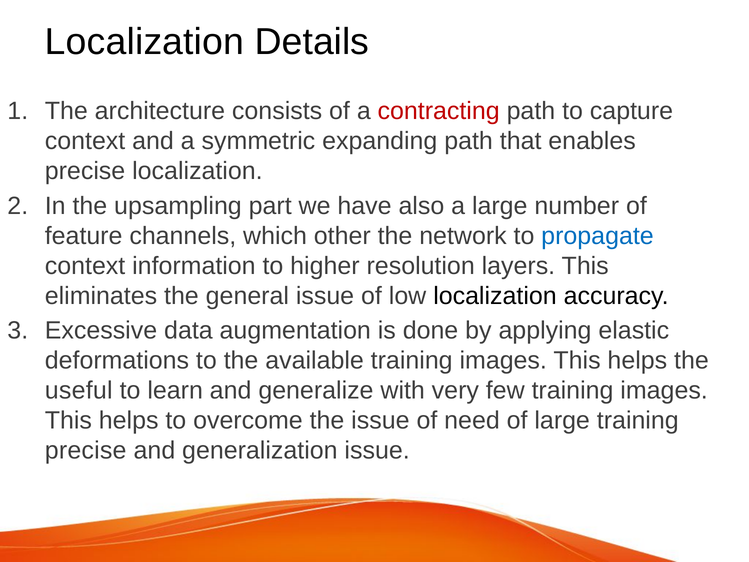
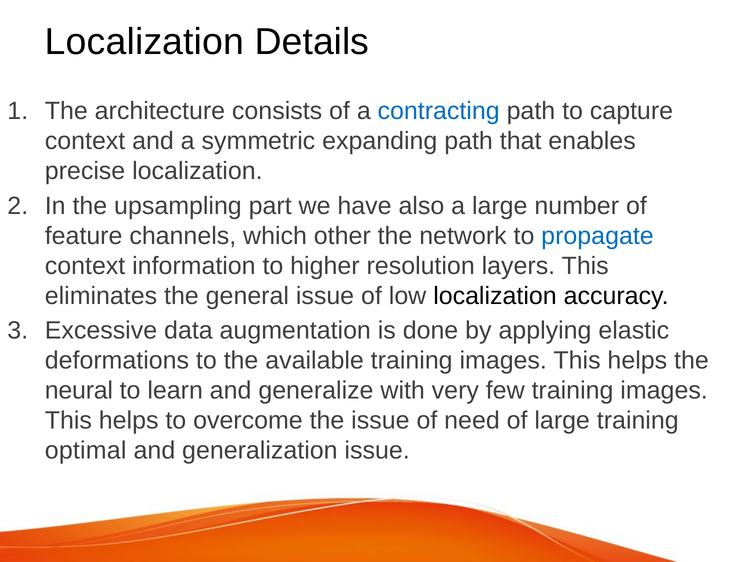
contracting colour: red -> blue (439, 111)
useful: useful -> neural (79, 391)
precise: precise -> optimal (86, 450)
